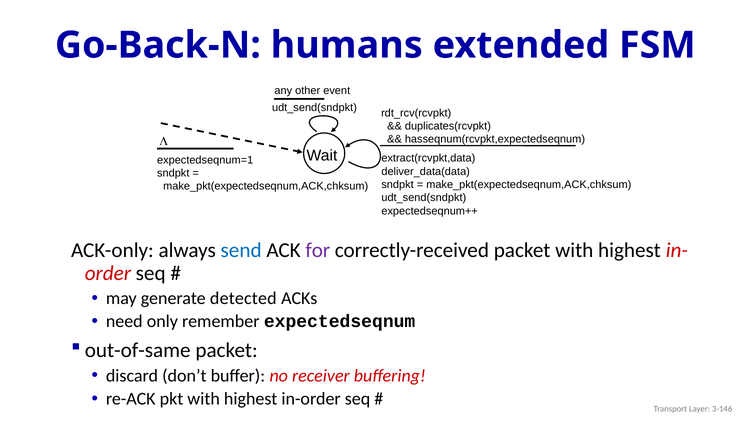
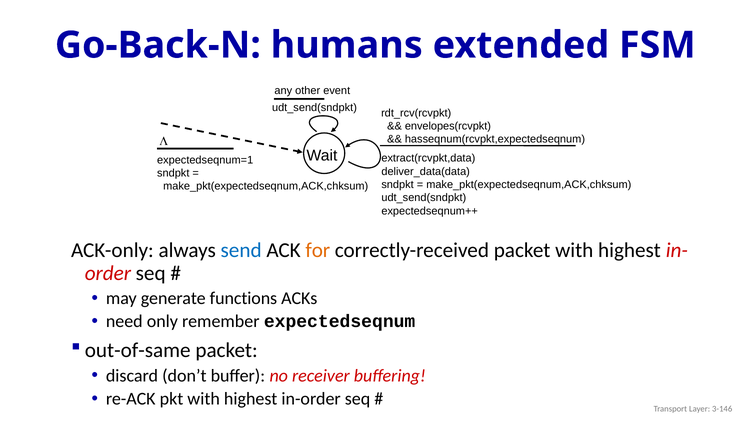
duplicates(rcvpkt: duplicates(rcvpkt -> envelopes(rcvpkt (448, 126)
for colour: purple -> orange (318, 250)
detected: detected -> functions (243, 298)
